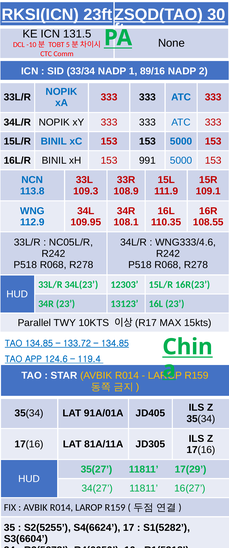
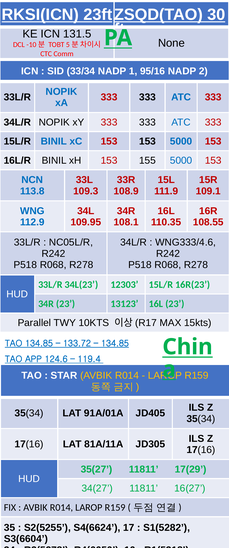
89/16: 89/16 -> 95/16 (153, 71)
991: 991 -> 155 (147, 160)
